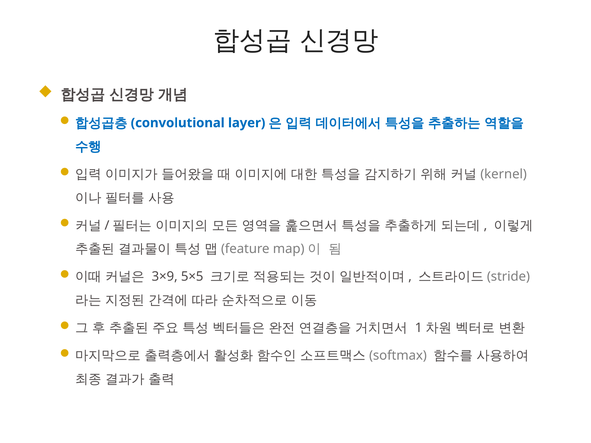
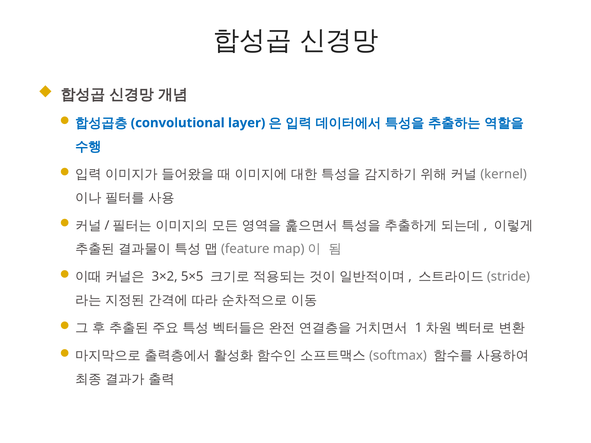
3×9: 3×9 -> 3×2 (165, 277)
